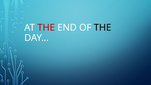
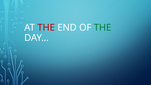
THE colour: black -> green (103, 28)
